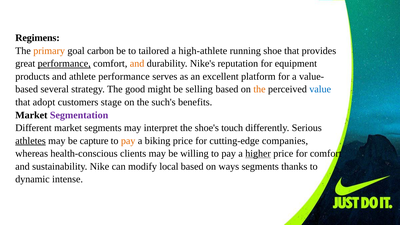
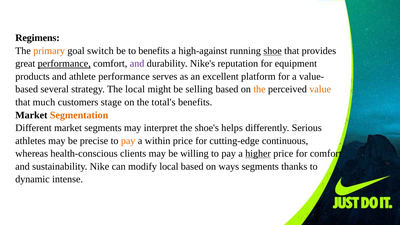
carbon: carbon -> switch (100, 51)
to tailored: tailored -> benefits (154, 51)
high-athlete: high-athlete -> high-against (203, 51)
shoe underline: none -> present (273, 51)
and colour: orange -> purple (137, 64)
The good: good -> local (135, 89)
value colour: blue -> orange (320, 89)
adopt: adopt -> much (44, 102)
such's: such's -> total's (164, 102)
Segmentation colour: purple -> orange (79, 115)
touch: touch -> helps (232, 128)
athletes underline: present -> none (31, 141)
capture: capture -> precise (94, 141)
biking: biking -> within (158, 141)
companies: companies -> continuous (285, 141)
